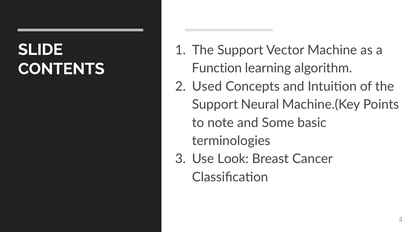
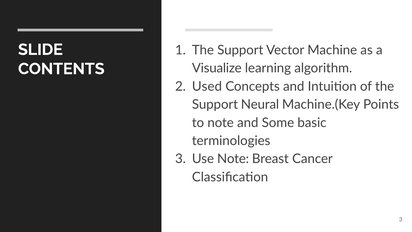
Function: Function -> Visualize (217, 68)
Use Look: Look -> Note (233, 159)
